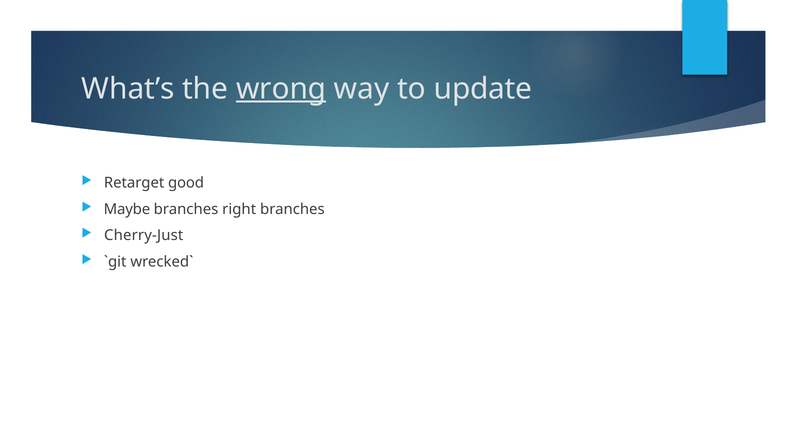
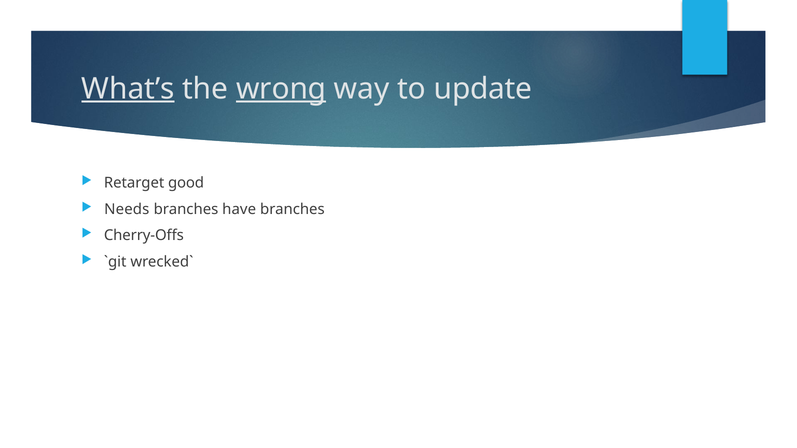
What’s underline: none -> present (128, 89)
Maybe: Maybe -> Needs (127, 209)
right: right -> have (239, 209)
Cherry-Just: Cherry-Just -> Cherry-Offs (144, 236)
